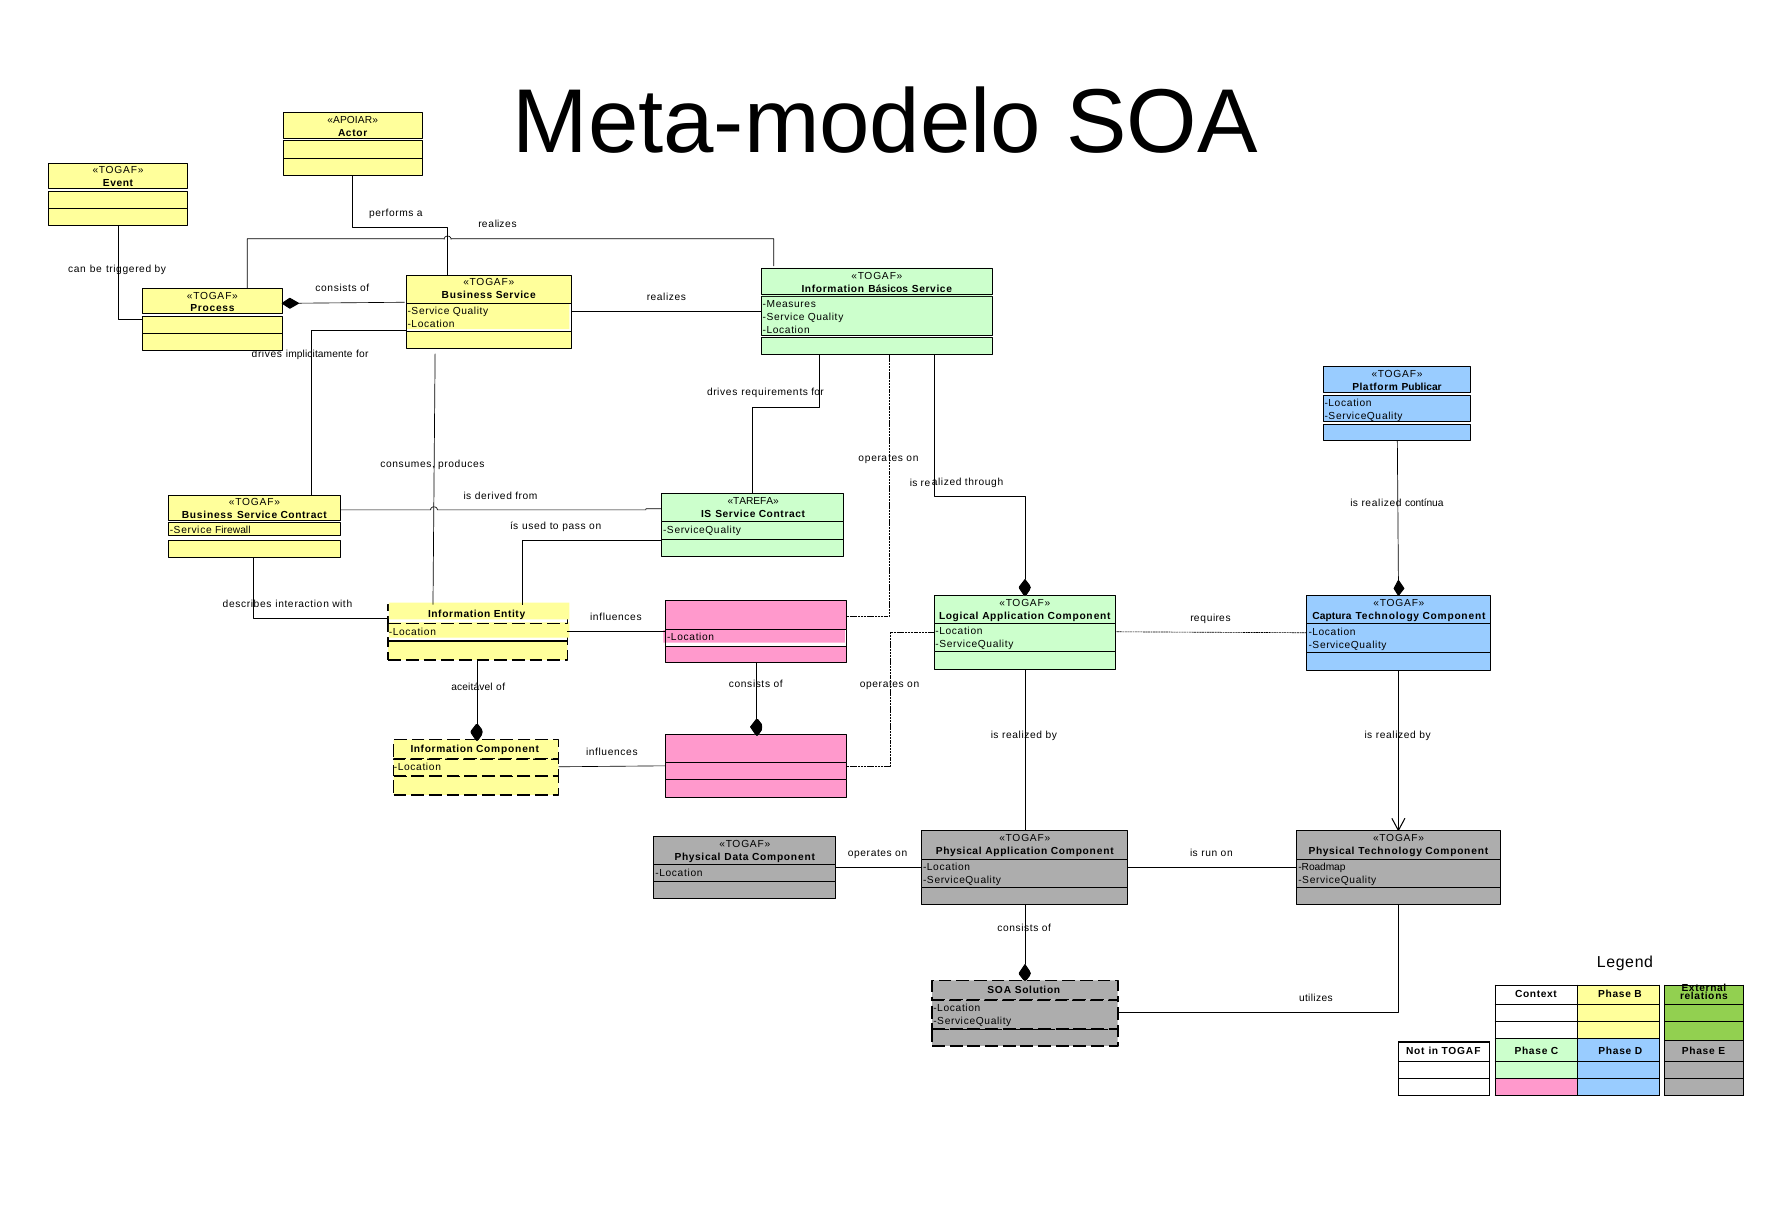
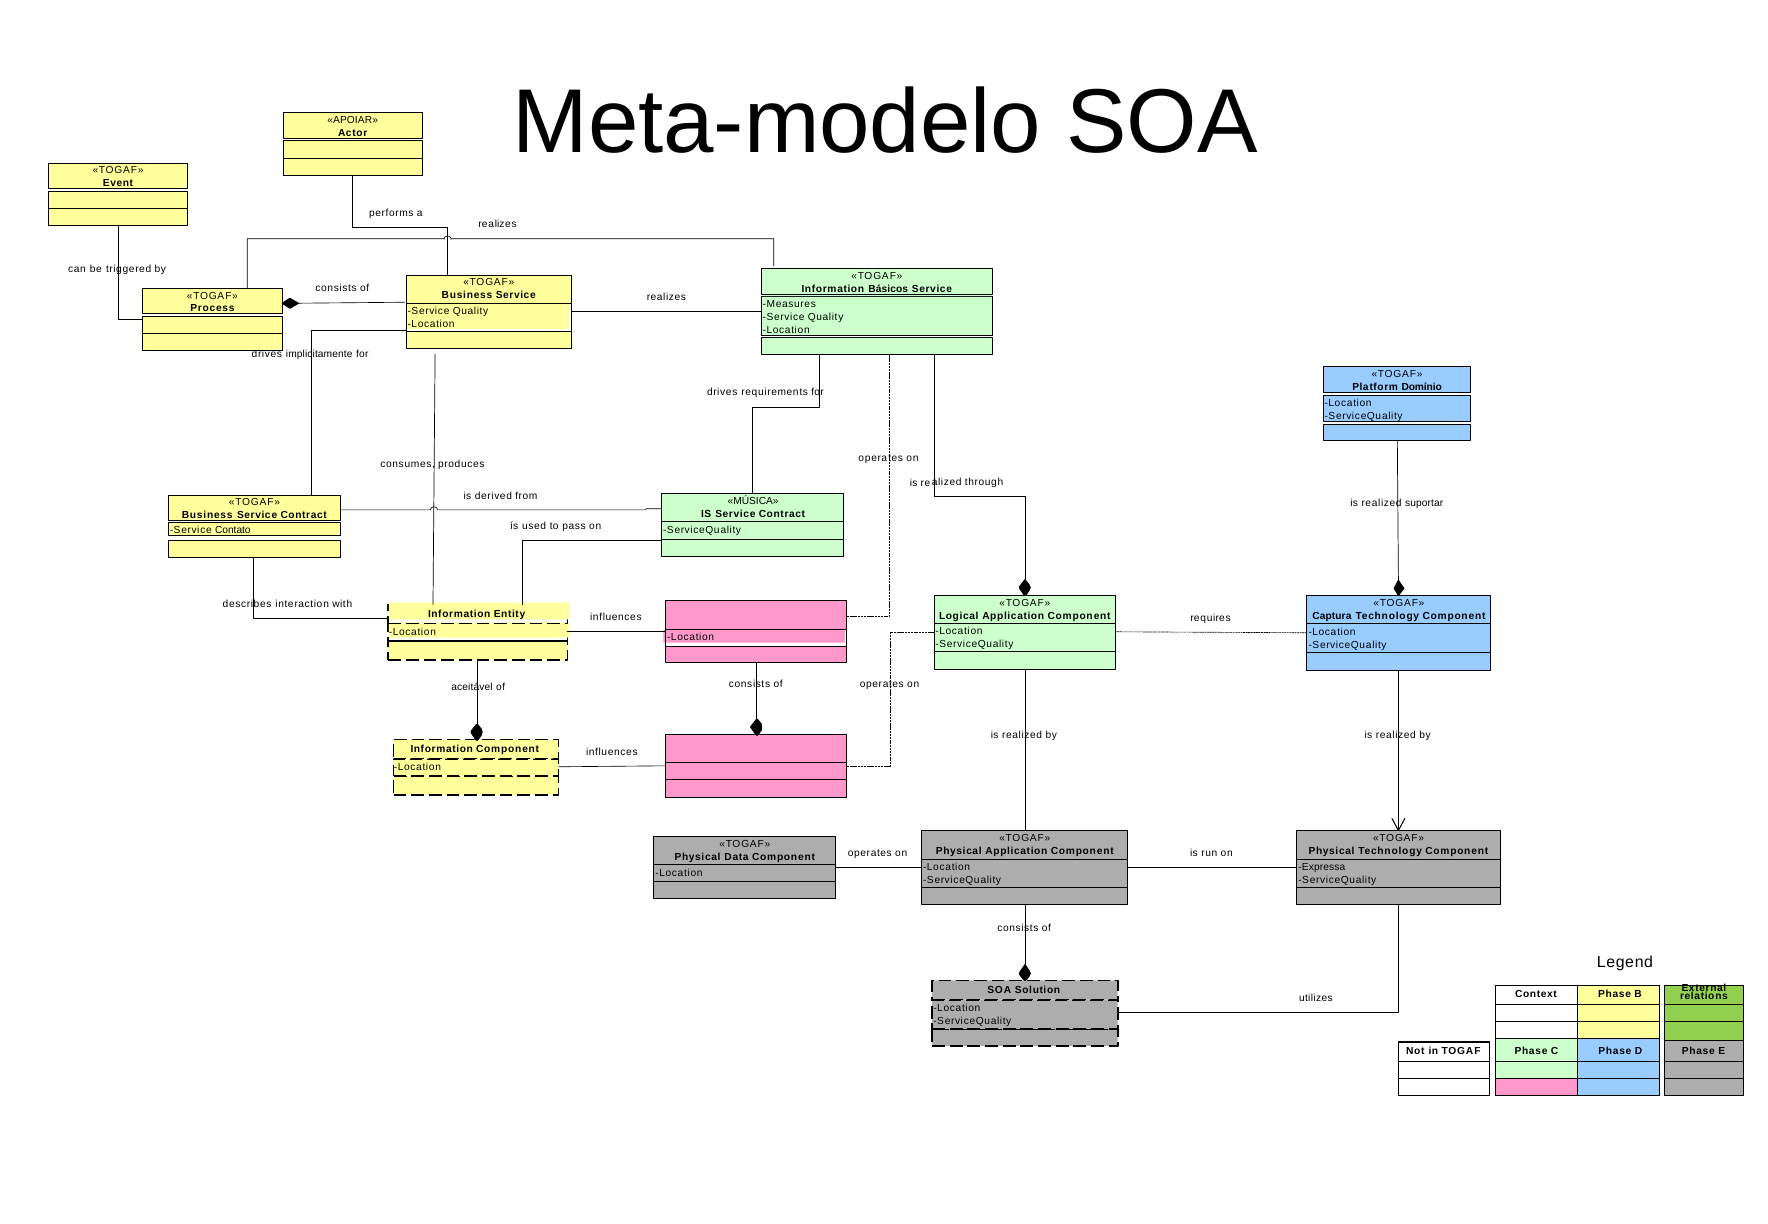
Publicar: Publicar -> Domínio (1422, 387)
TAREFA: TAREFA -> MÚSICA (753, 501)
contínua: contínua -> suportar (1424, 504)
Firewall: Firewall -> Contato (233, 530)
Roadmap: Roadmap -> Expressa (1322, 867)
